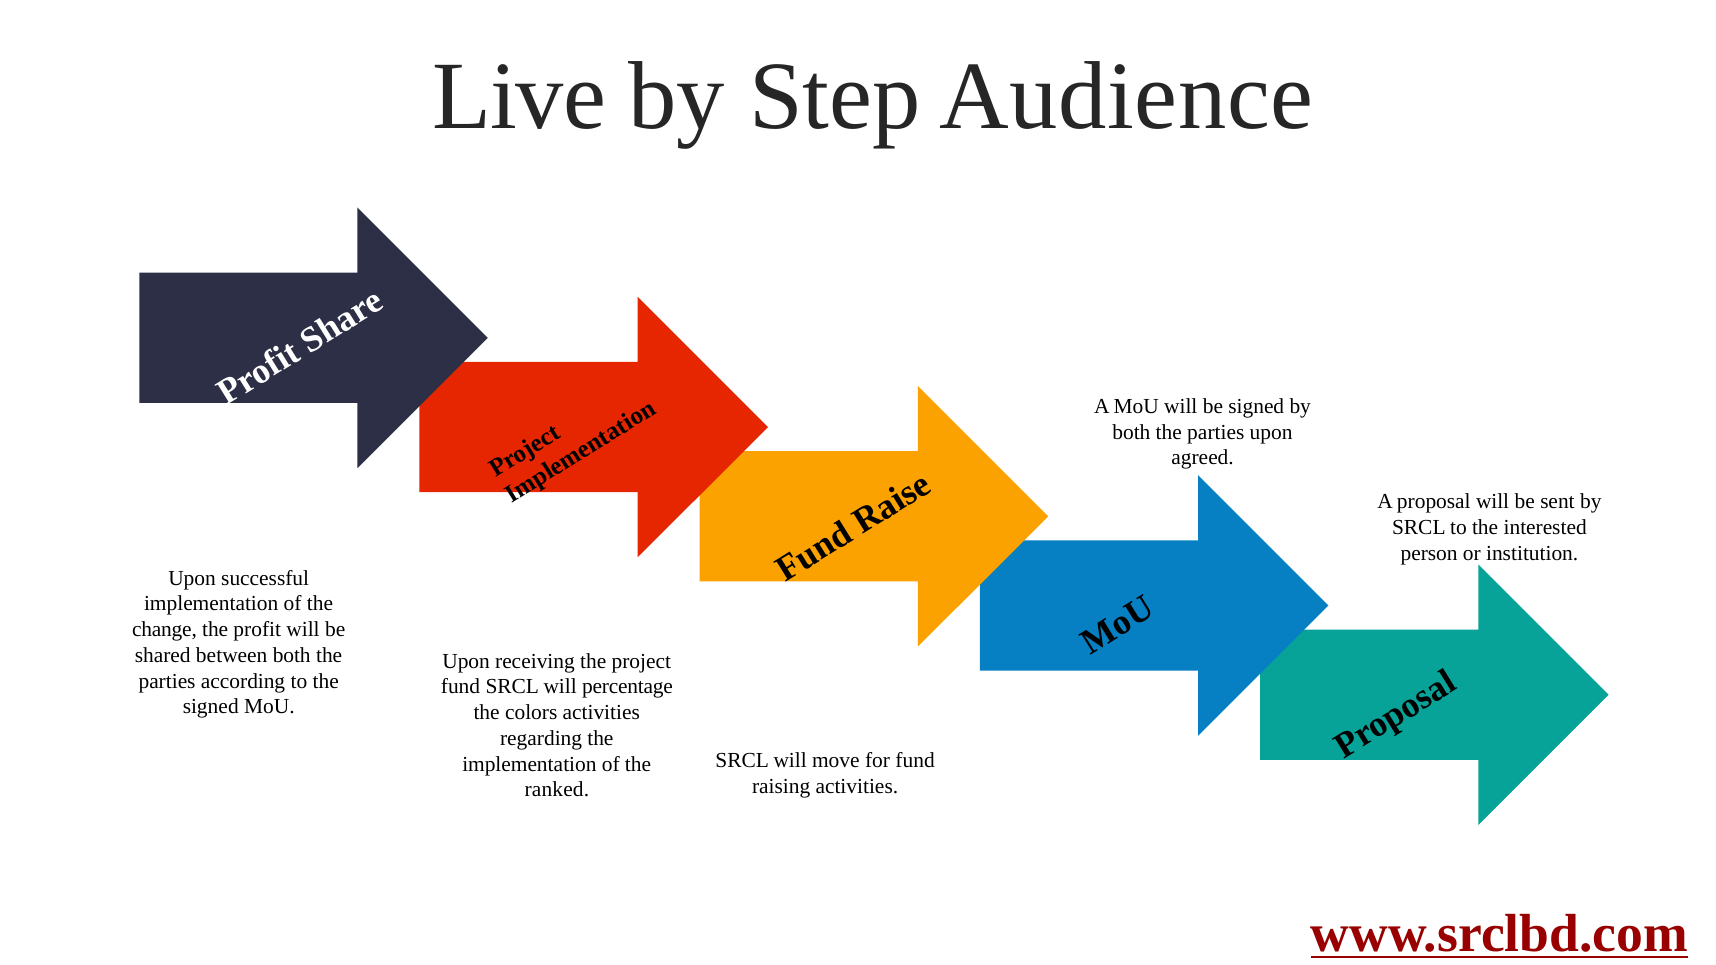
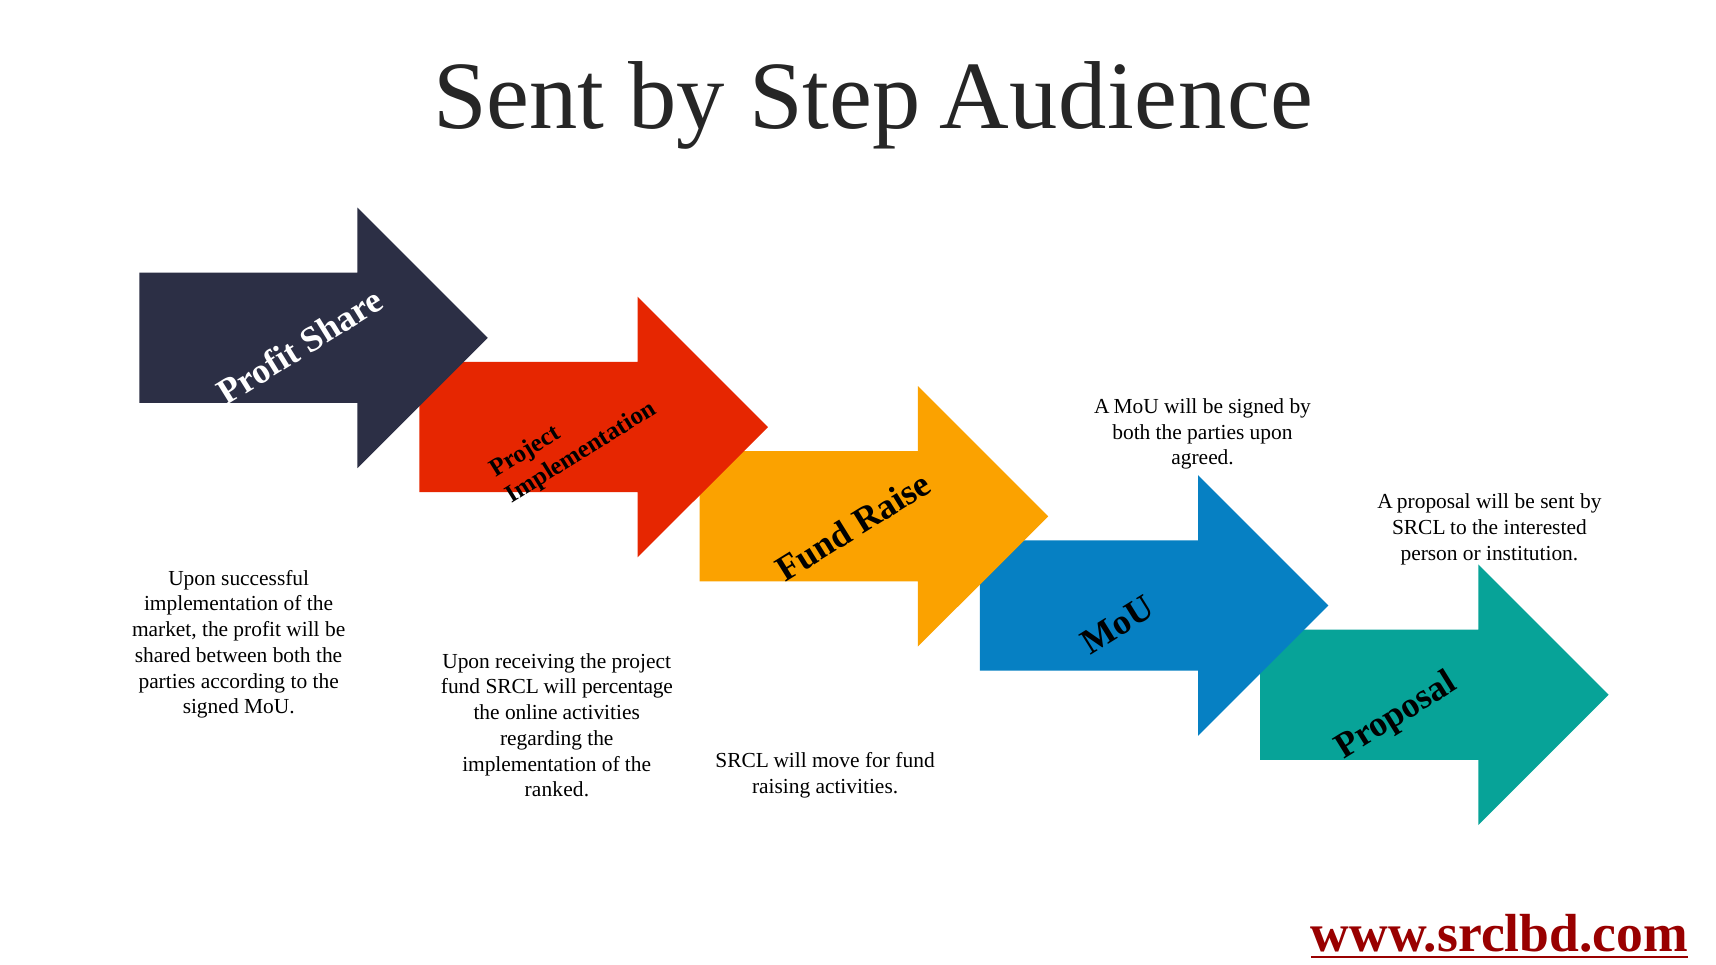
Live: Live -> Sent (519, 96)
change: change -> market (164, 630)
colors: colors -> online (531, 713)
